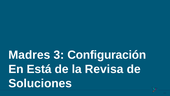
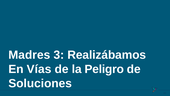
Configuración: Configuración -> Realizábamos (107, 55)
Está: Está -> Vías (39, 69)
Revisa: Revisa -> Peligro (104, 69)
